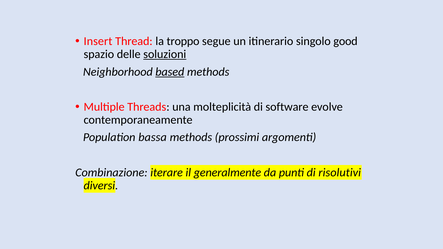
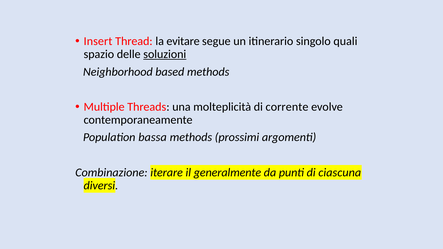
troppo: troppo -> evitare (183, 41)
good: good -> quali (345, 41)
based underline: present -> none (170, 72)
software: software -> corrente (287, 107)
risolutivi: risolutivi -> ciascuna (340, 173)
